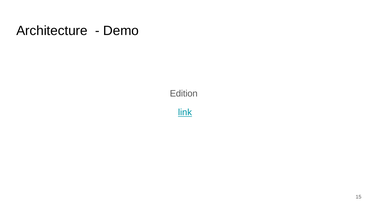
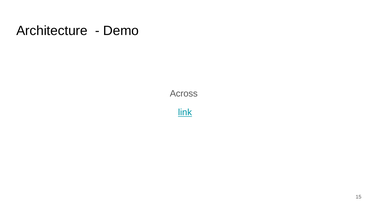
Edition: Edition -> Across (184, 94)
